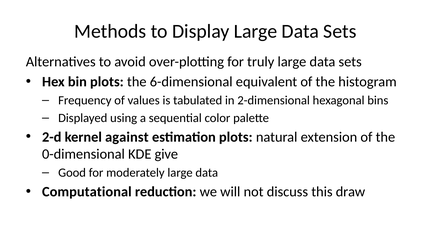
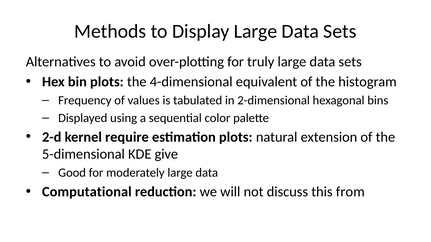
6-dimensional: 6-dimensional -> 4-dimensional (191, 82)
against: against -> require (127, 137)
0-dimensional: 0-dimensional -> 5-dimensional (83, 155)
draw: draw -> from (350, 192)
